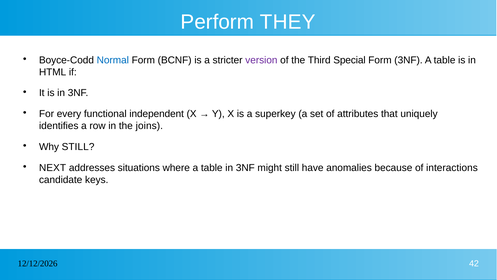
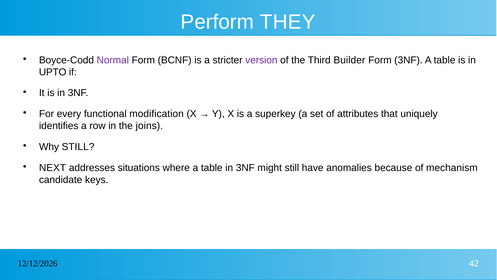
Normal colour: blue -> purple (113, 60)
Special: Special -> Builder (349, 60)
HTML: HTML -> UPTO (53, 72)
independent: independent -> modification (157, 114)
interactions: interactions -> mechanism (452, 168)
